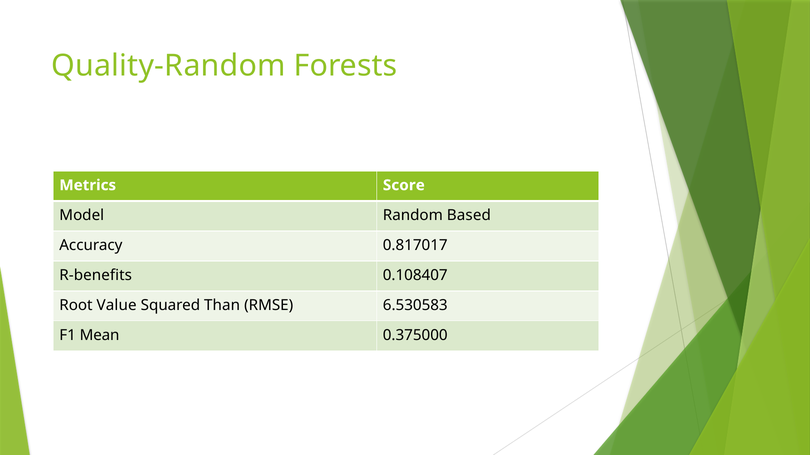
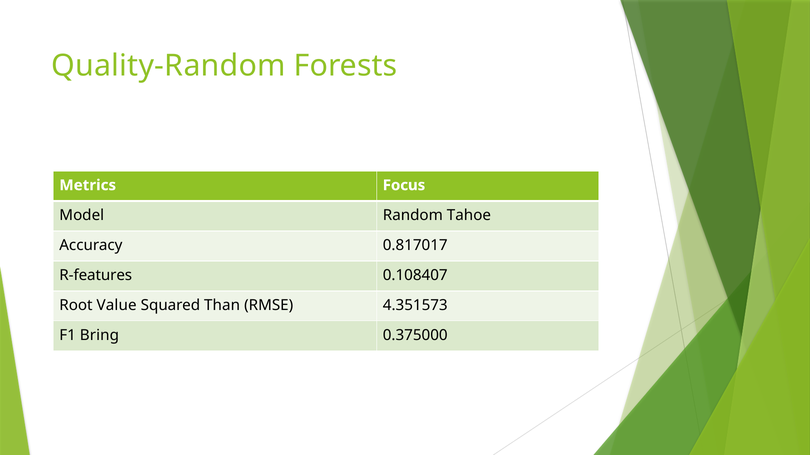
Score: Score -> Focus (404, 185)
Based: Based -> Tahoe (469, 215)
R-benefits: R-benefits -> R-features (96, 276)
6.530583: 6.530583 -> 4.351573 (415, 306)
Mean: Mean -> Bring (99, 336)
